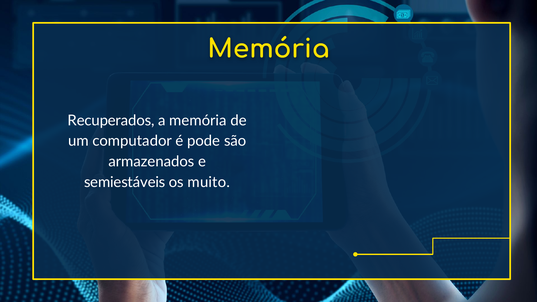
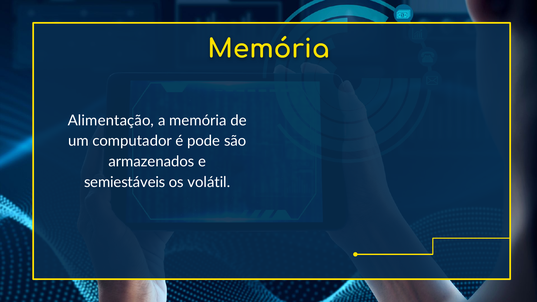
Recuperados: Recuperados -> Alimentação (111, 120)
muito: muito -> volátil (209, 182)
